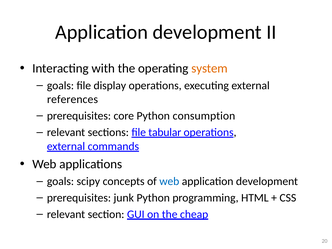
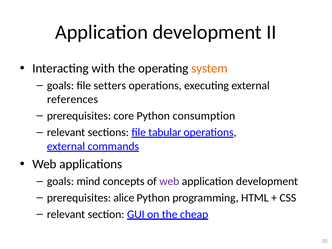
display: display -> setters (110, 86)
scipy: scipy -> mind (88, 181)
web colour: blue -> purple (169, 181)
junk: junk -> alice (124, 198)
